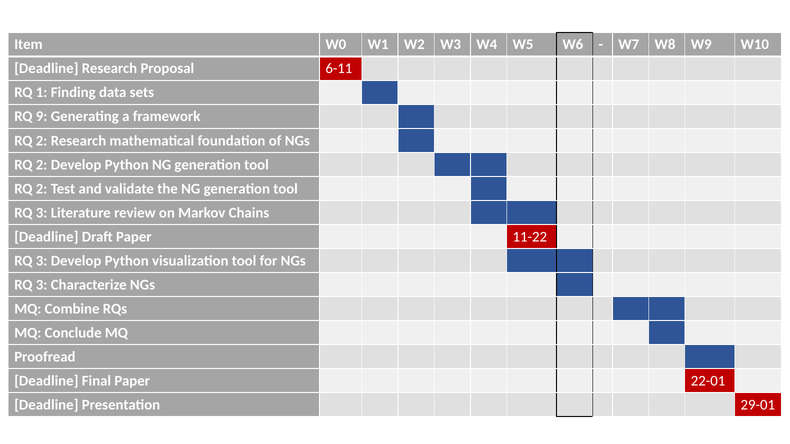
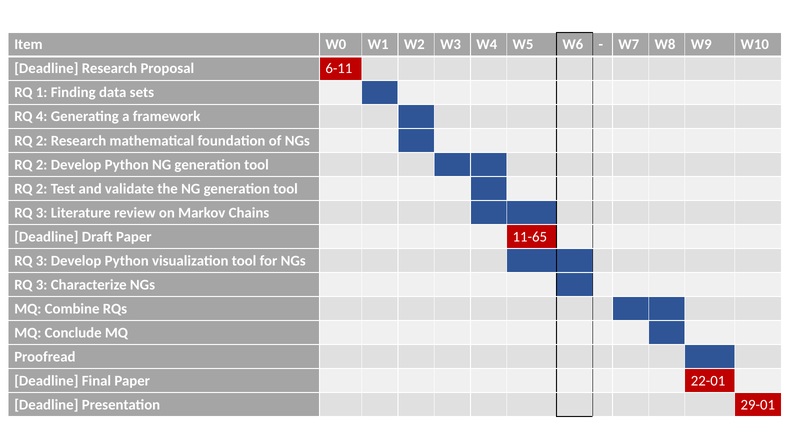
9: 9 -> 4 (42, 117)
11-22: 11-22 -> 11-65 (530, 237)
